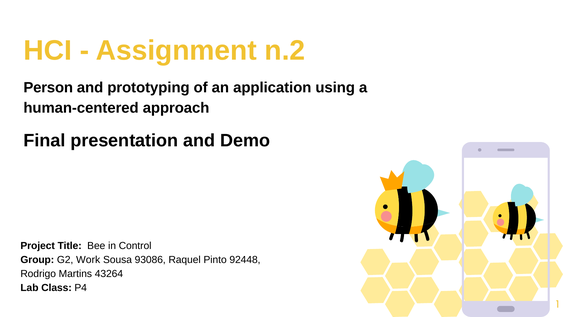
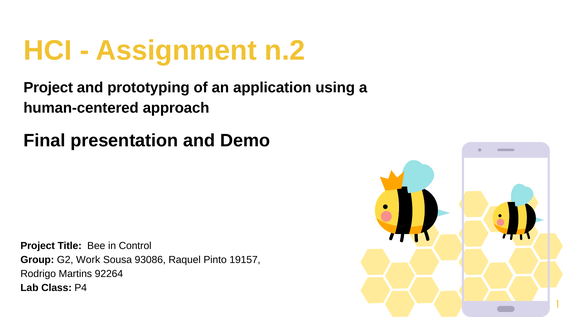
Person: Person -> Project (48, 87)
92448: 92448 -> 19157 (245, 260)
43264: 43264 -> 92264 (109, 274)
